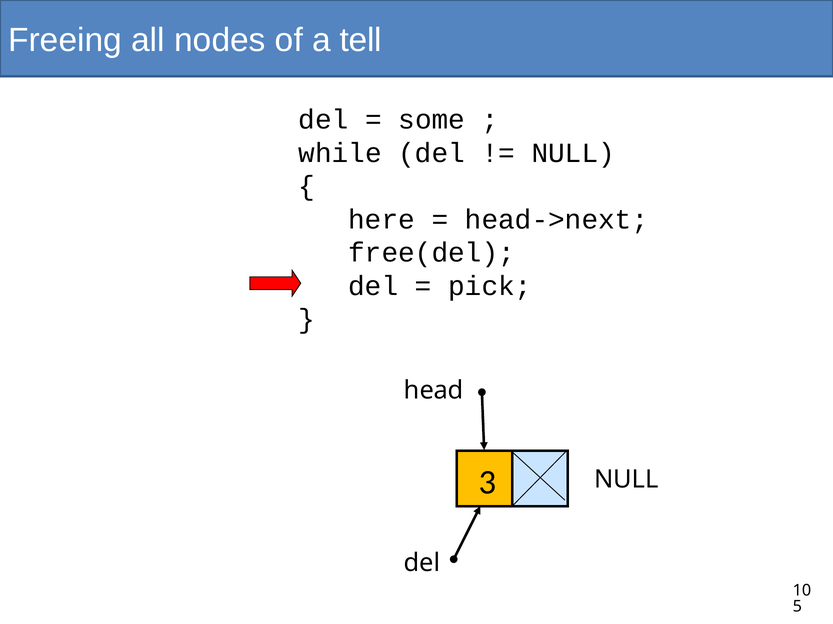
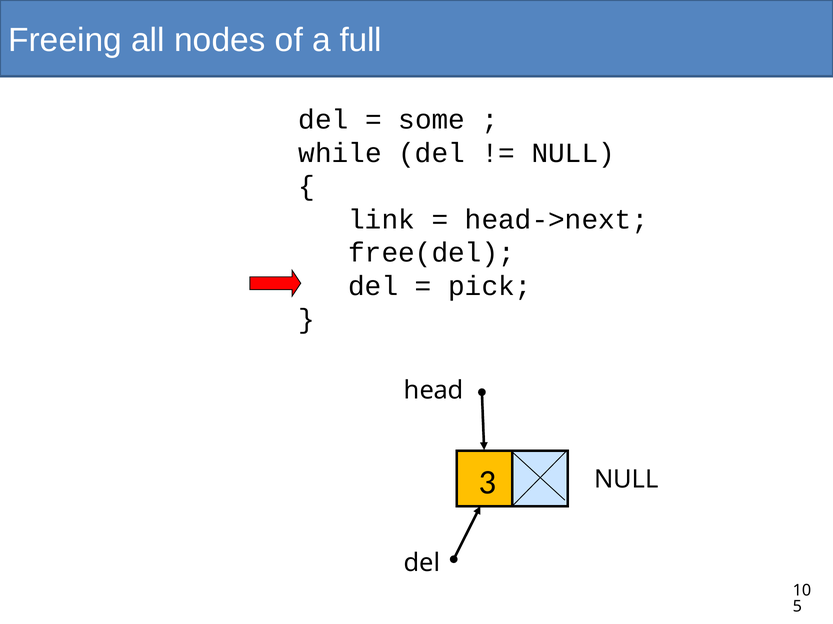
tell: tell -> full (361, 40)
here: here -> link (382, 220)
